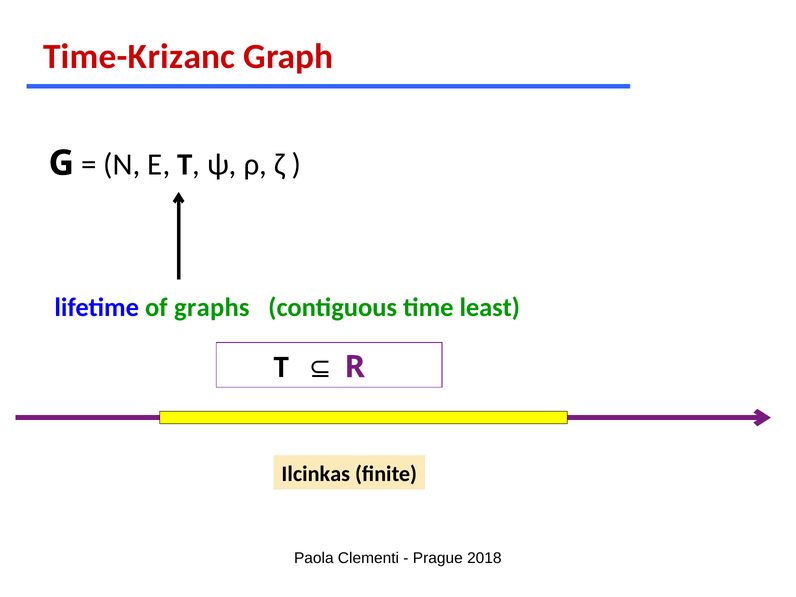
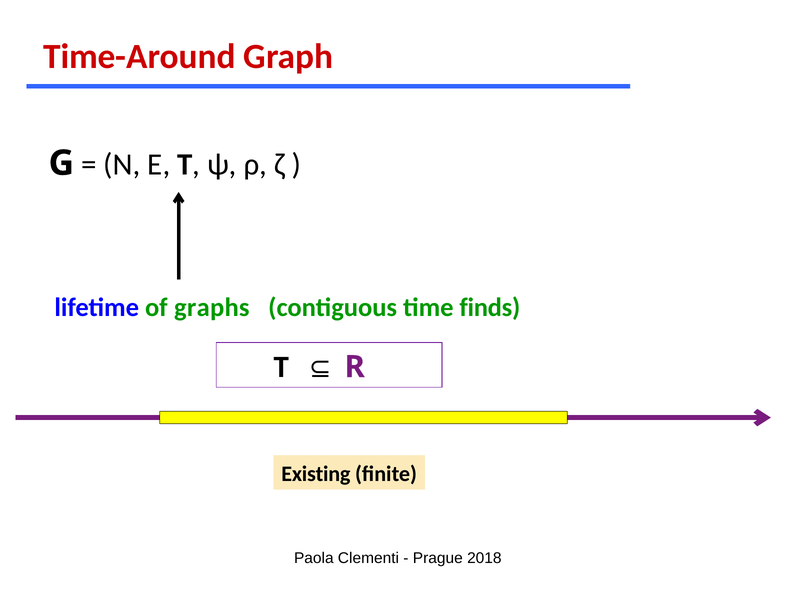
Time-Krizanc: Time-Krizanc -> Time-Around (139, 56)
least: least -> finds (490, 308)
Ilcinkas: Ilcinkas -> Existing (316, 474)
